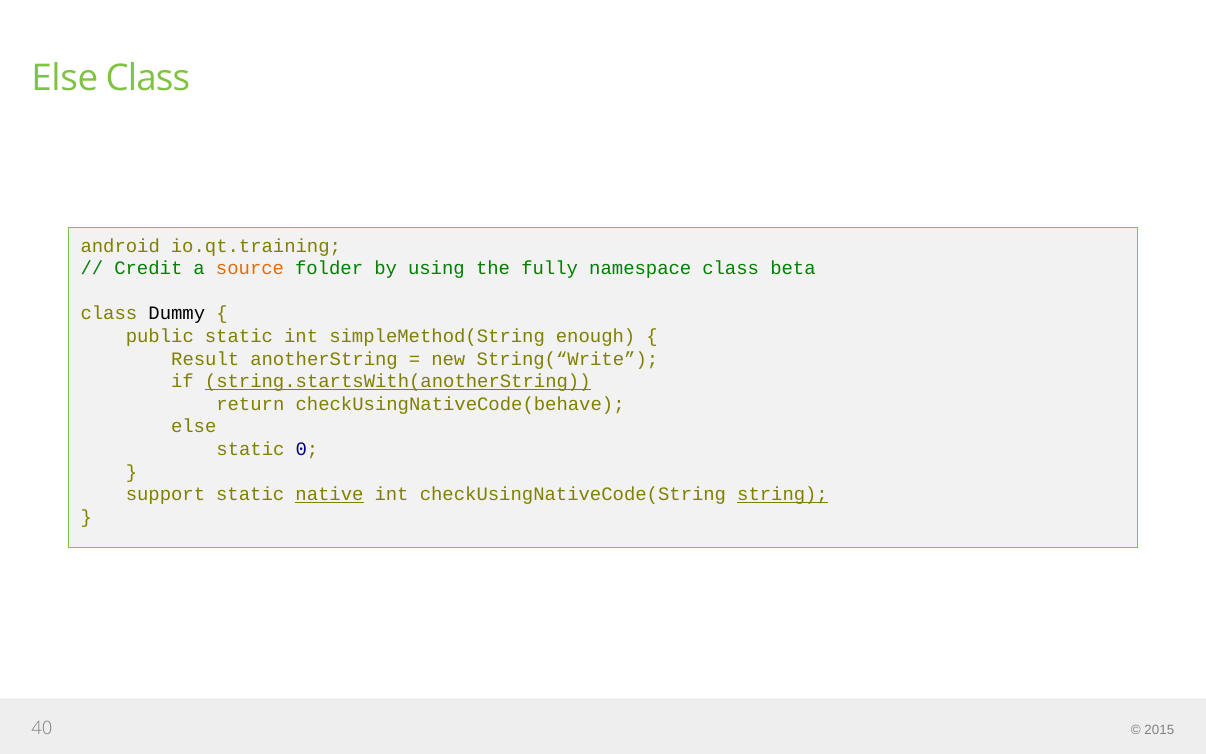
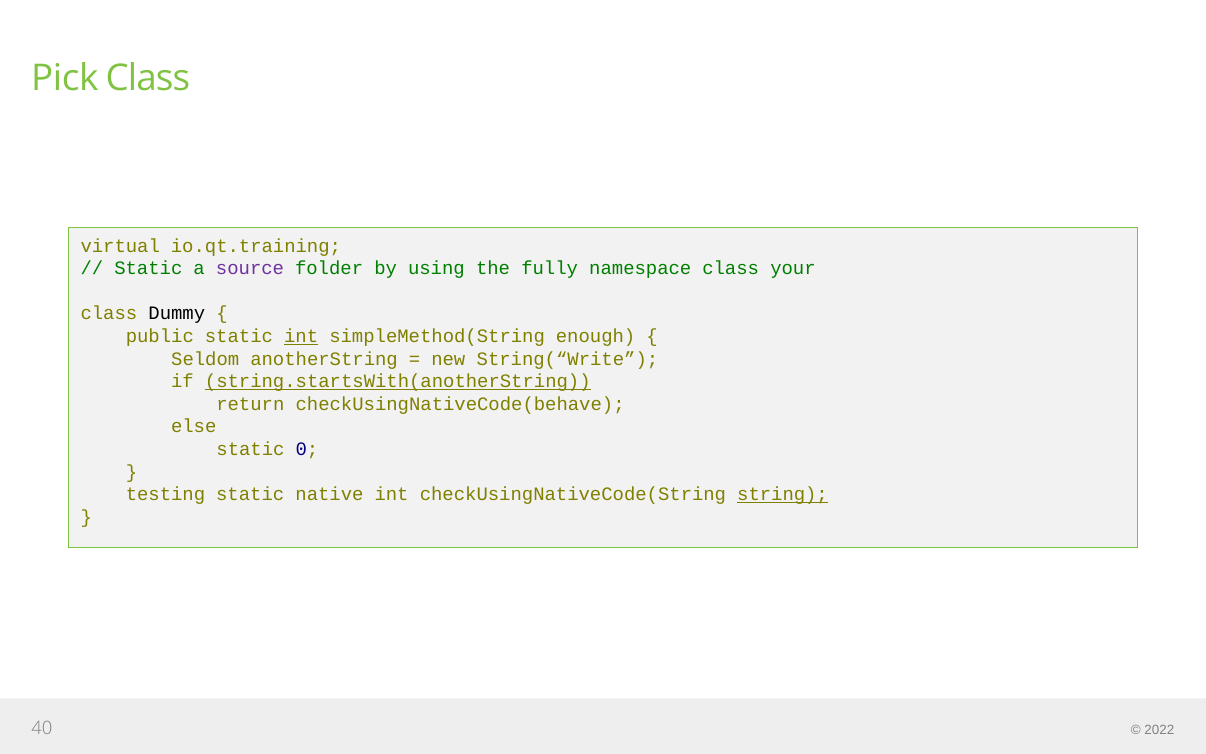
Else: Else -> Pick (65, 78)
android: android -> virtual (120, 246)
Credit: Credit -> Static (148, 268)
source colour: orange -> purple (250, 268)
beta: beta -> your (793, 268)
int underline: none -> present (301, 336)
Result: Result -> Seldom (205, 359)
support: support -> testing (165, 494)
native underline: present -> none (329, 494)
2015: 2015 -> 2022 (1159, 730)
